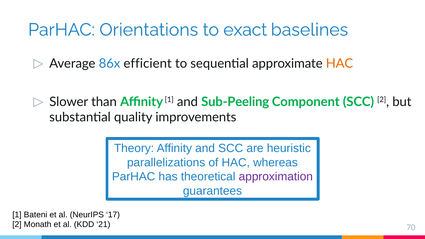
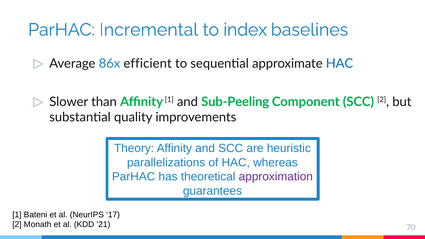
Orientations: Orientations -> Incremental (149, 30)
exact: exact -> index (245, 30)
HAC colour: orange -> blue (339, 64)
